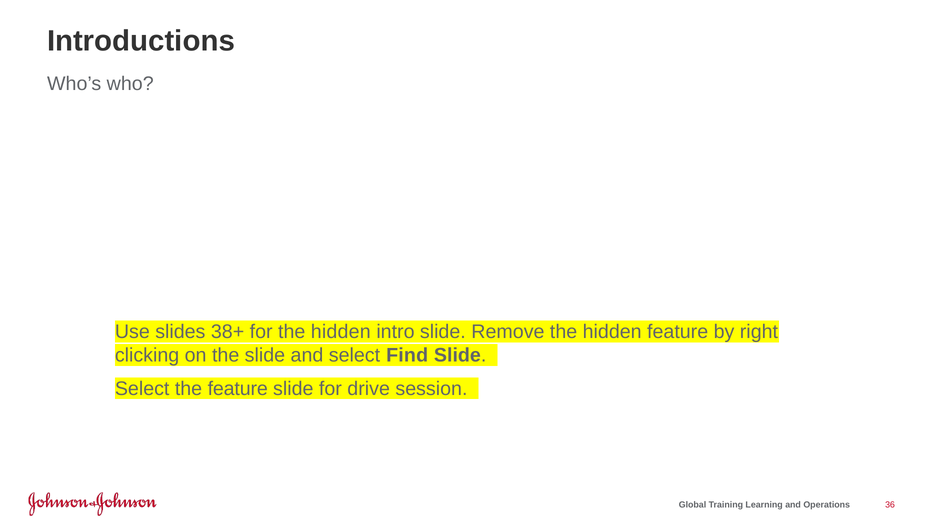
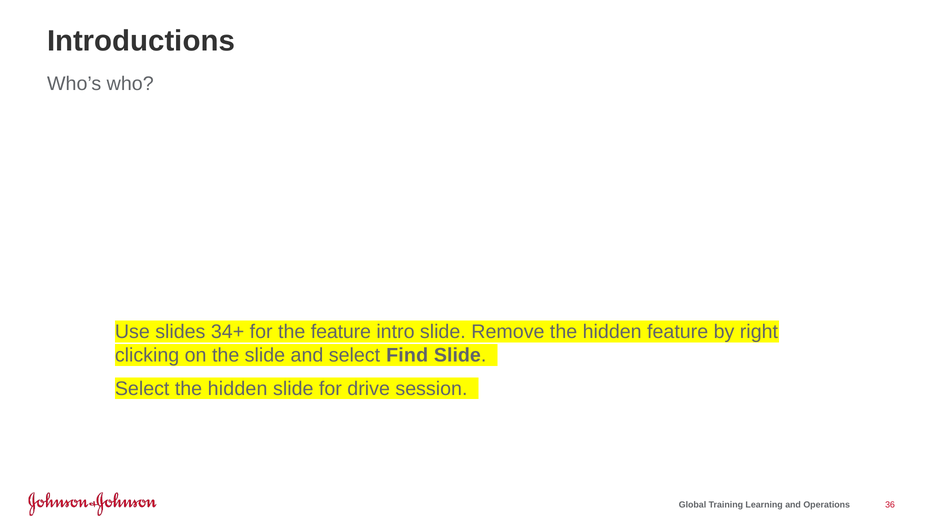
38+: 38+ -> 34+ (228, 332)
for the hidden: hidden -> feature (341, 332)
Select the feature: feature -> hidden (238, 389)
